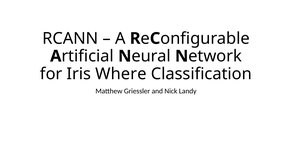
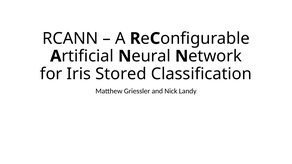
Where: Where -> Stored (121, 74)
